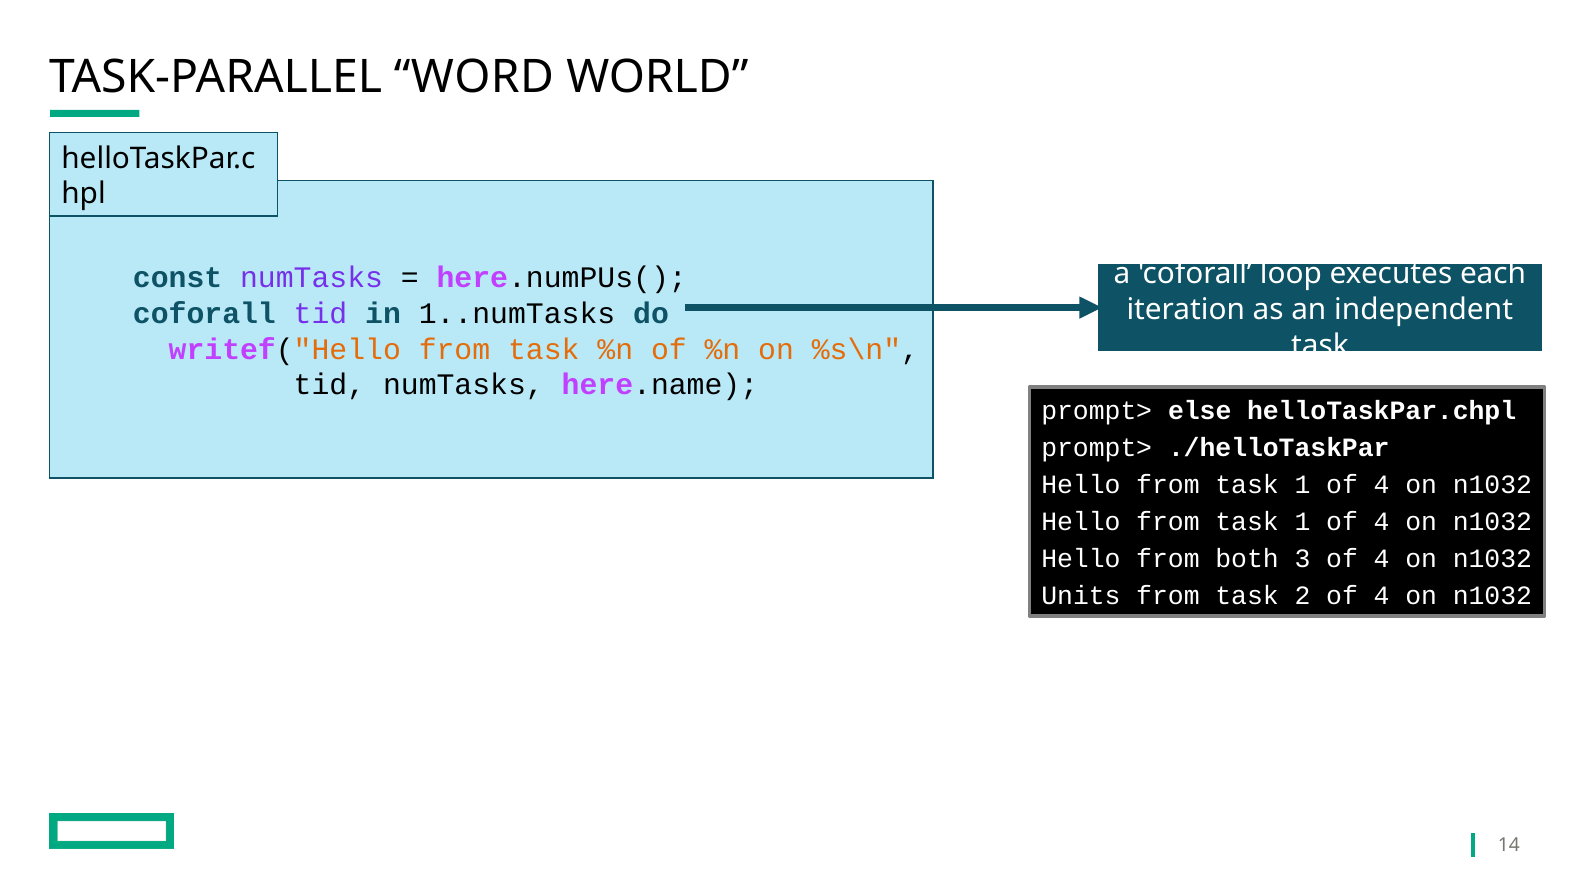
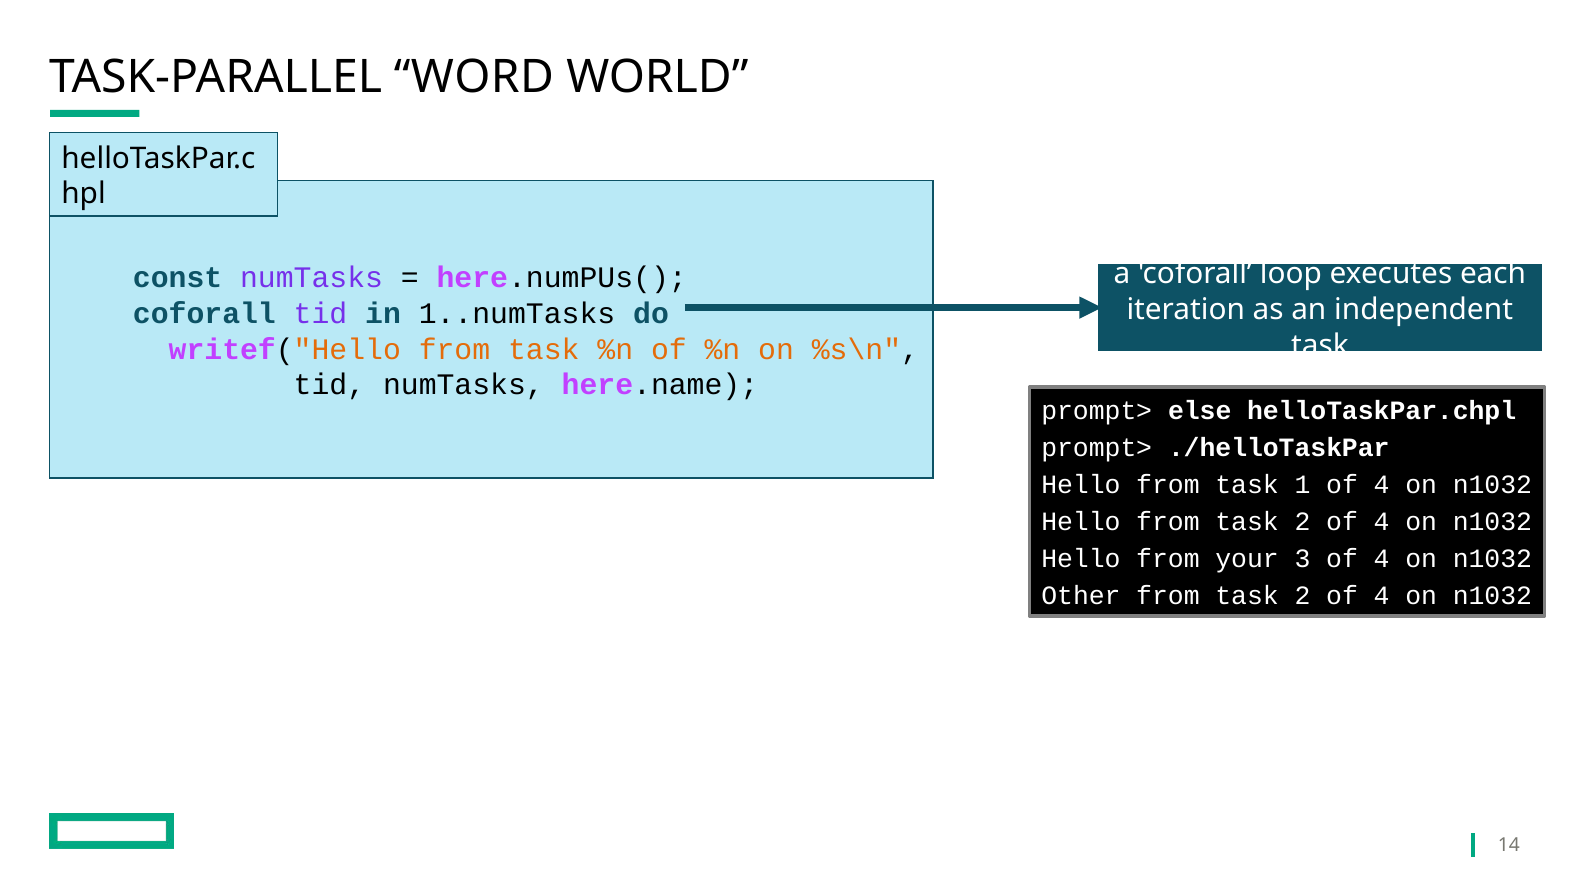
1: 1 -> 2 (1303, 522)
both: both -> your (1247, 559)
Units: Units -> Other (1081, 596)
